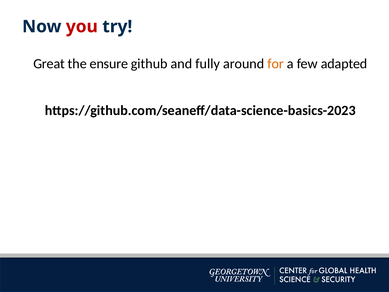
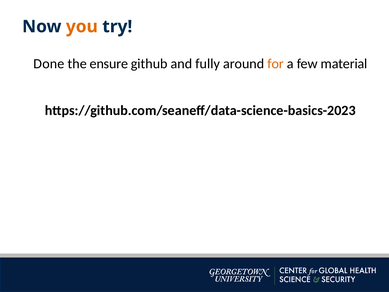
you colour: red -> orange (82, 27)
Great: Great -> Done (49, 64)
adapted: adapted -> material (344, 64)
